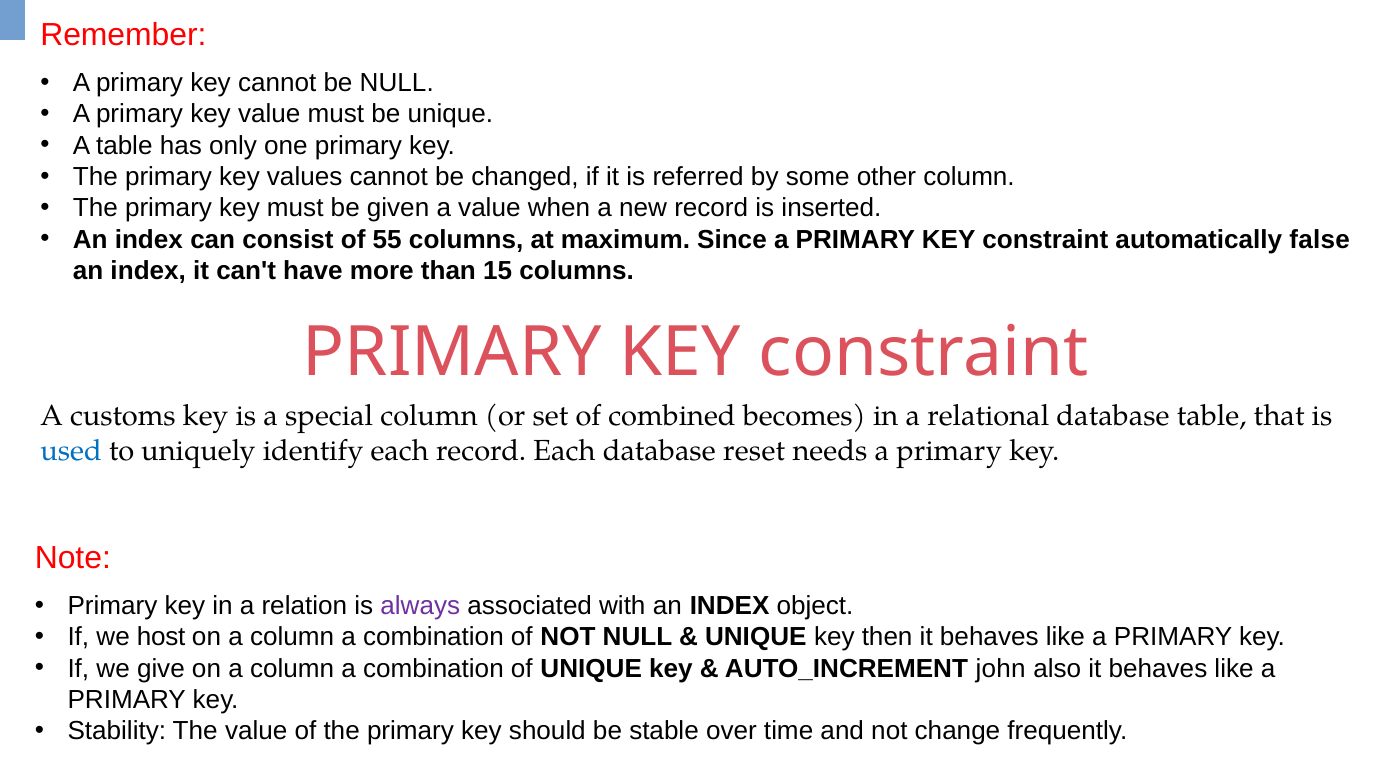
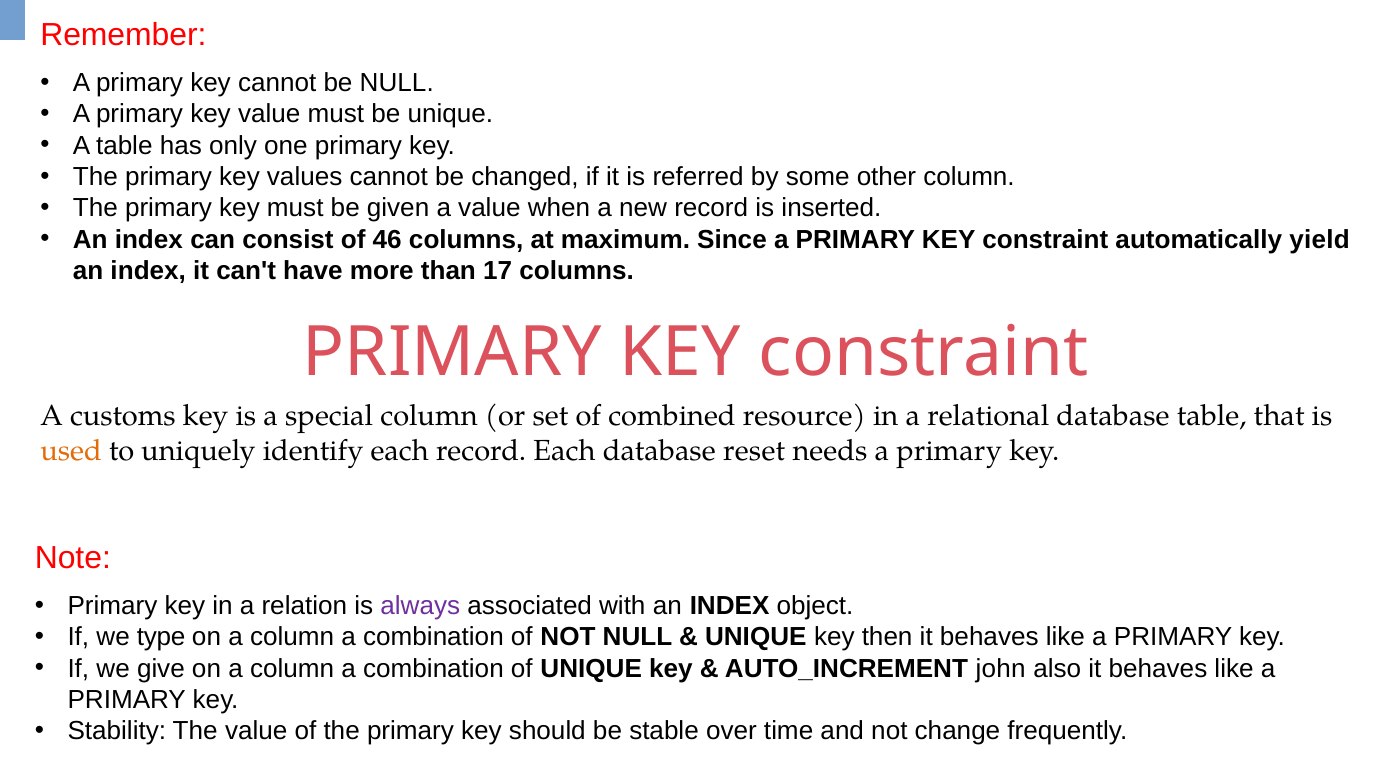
55: 55 -> 46 (387, 240)
false: false -> yield (1320, 240)
15: 15 -> 17 (498, 271)
becomes: becomes -> resource (804, 416)
used colour: blue -> orange (71, 451)
host: host -> type (161, 637)
